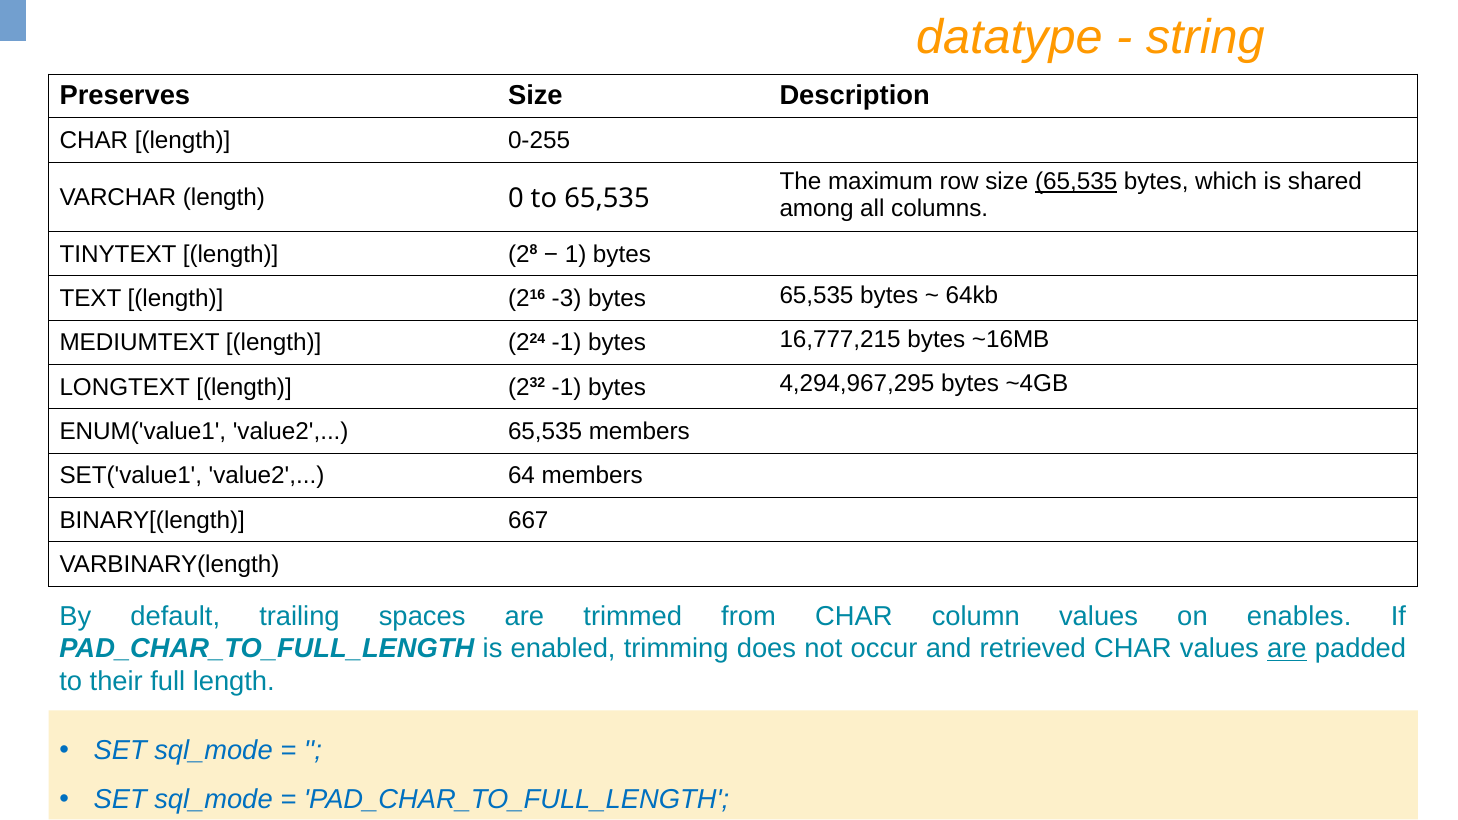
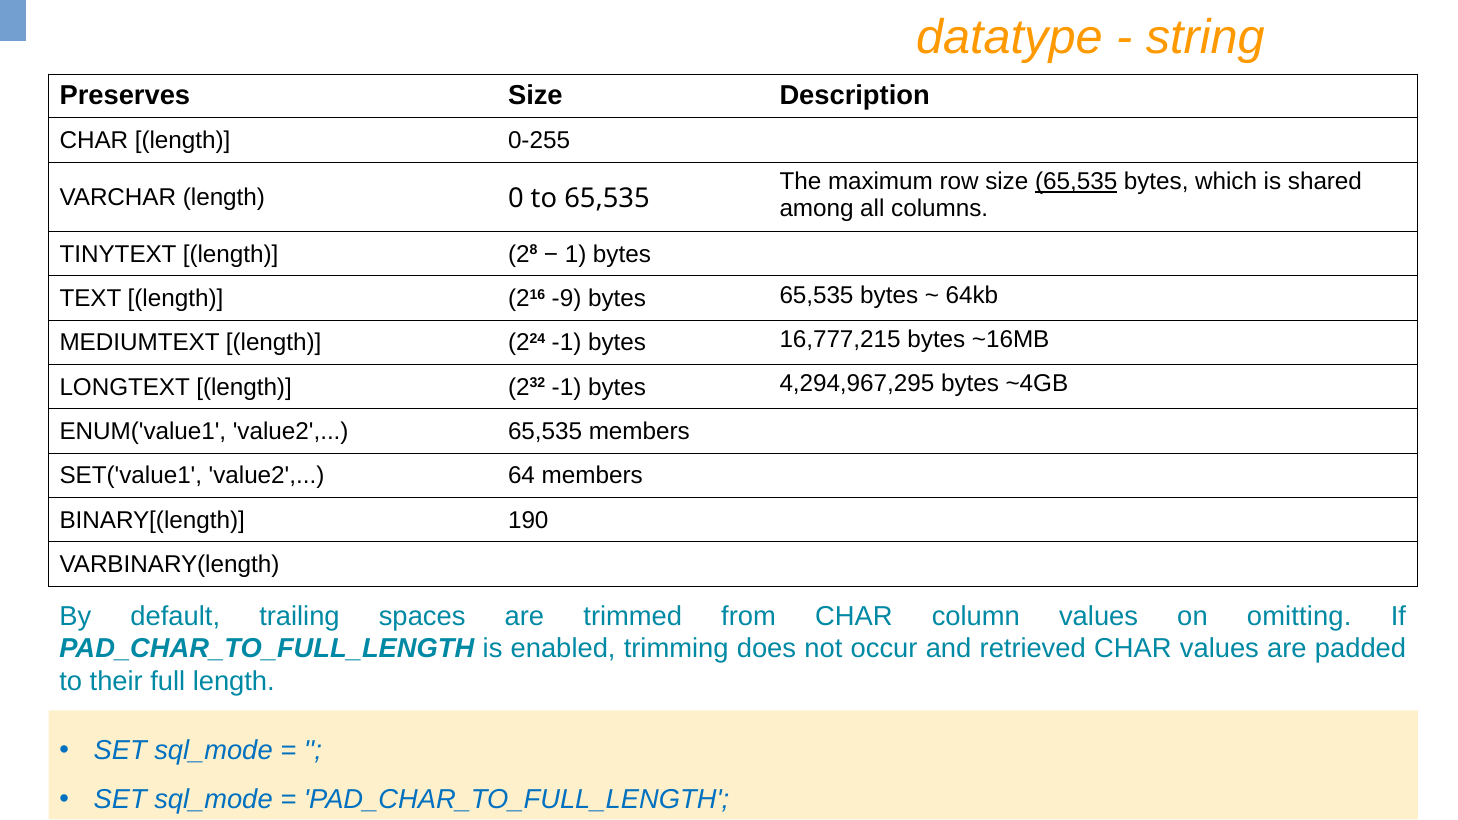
-3: -3 -> -9 (567, 298)
667: 667 -> 190 (528, 520)
enables: enables -> omitting (1299, 616)
are underline: present -> none (1287, 649)
